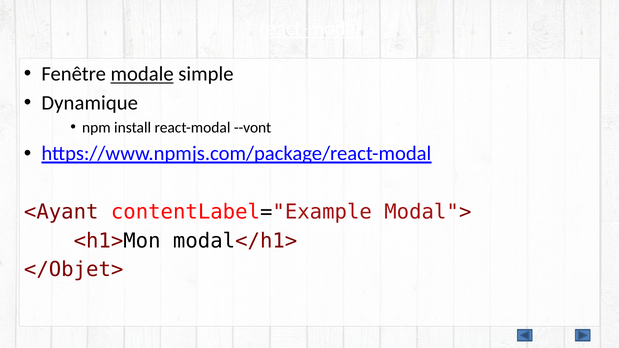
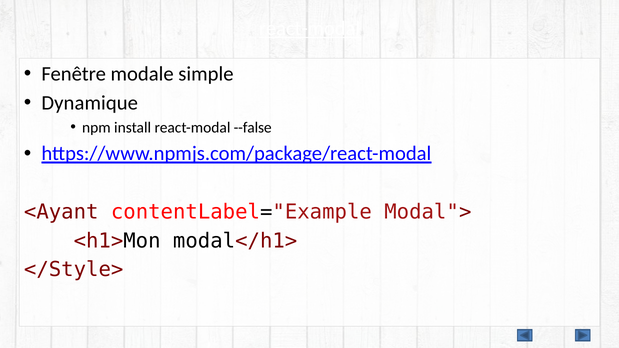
modale underline: present -> none (142, 74)
--vont: --vont -> --false (253, 128)
</Objet>: </Objet> -> </Style> (74, 270)
